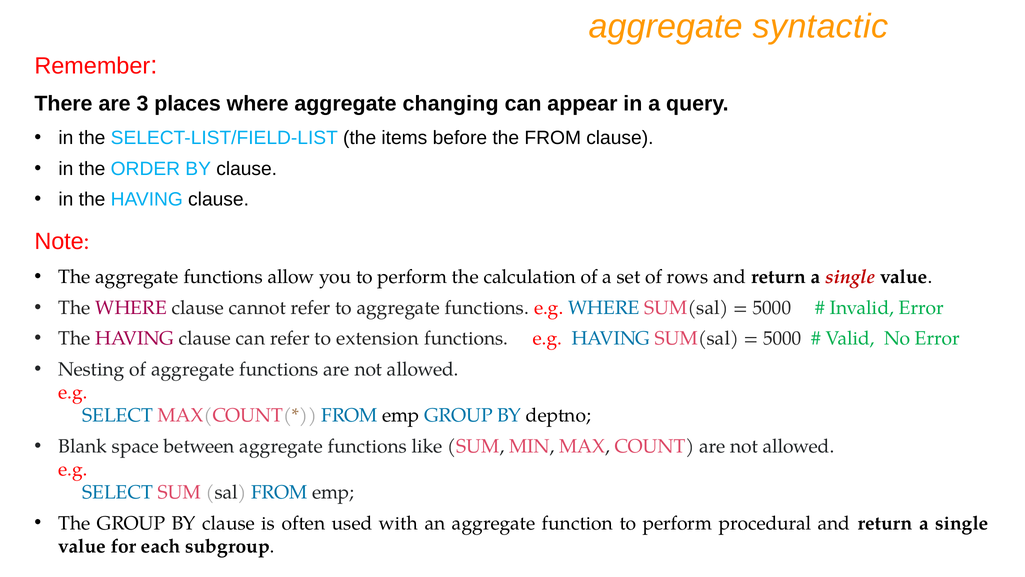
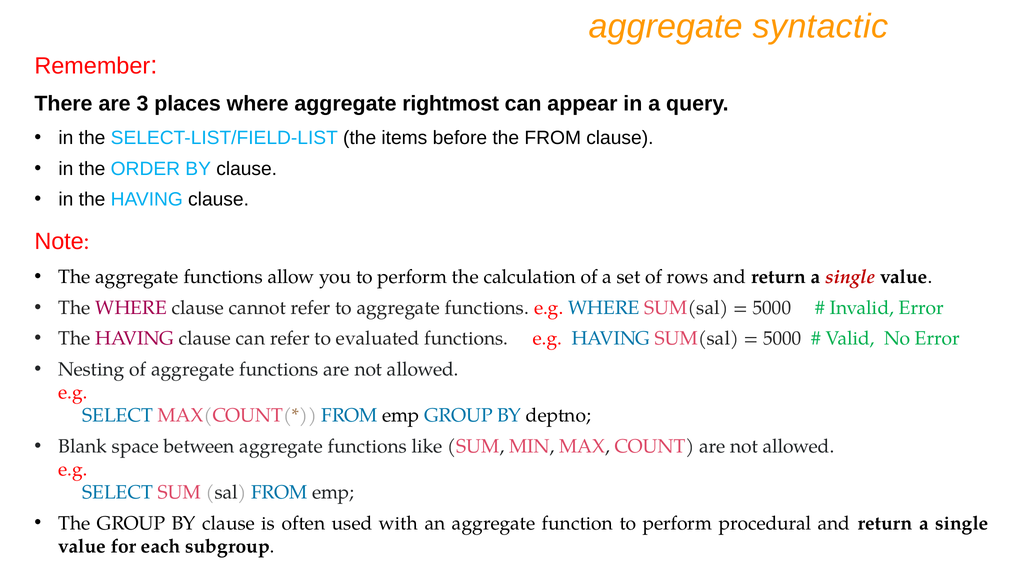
changing: changing -> rightmost (451, 103)
extension: extension -> evaluated (378, 338)
